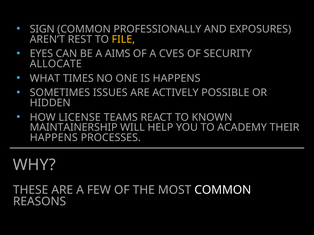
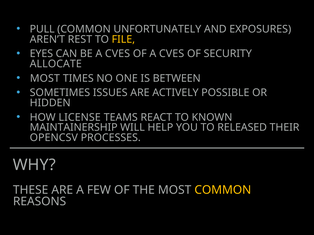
SIGN: SIGN -> PULL (42, 29)
PROFESSIONALLY: PROFESSIONALLY -> UNFORTUNATELY (157, 29)
BE A AIMS: AIMS -> CVES (118, 54)
WHAT: WHAT -> MOST (45, 78)
IS HAPPENS: HAPPENS -> BETWEEN (177, 78)
ACADEMY: ACADEMY -> RELEASED (242, 128)
HAPPENS: HAPPENS -> OPENCSV (54, 138)
COMMON colour: white -> yellow (223, 190)
